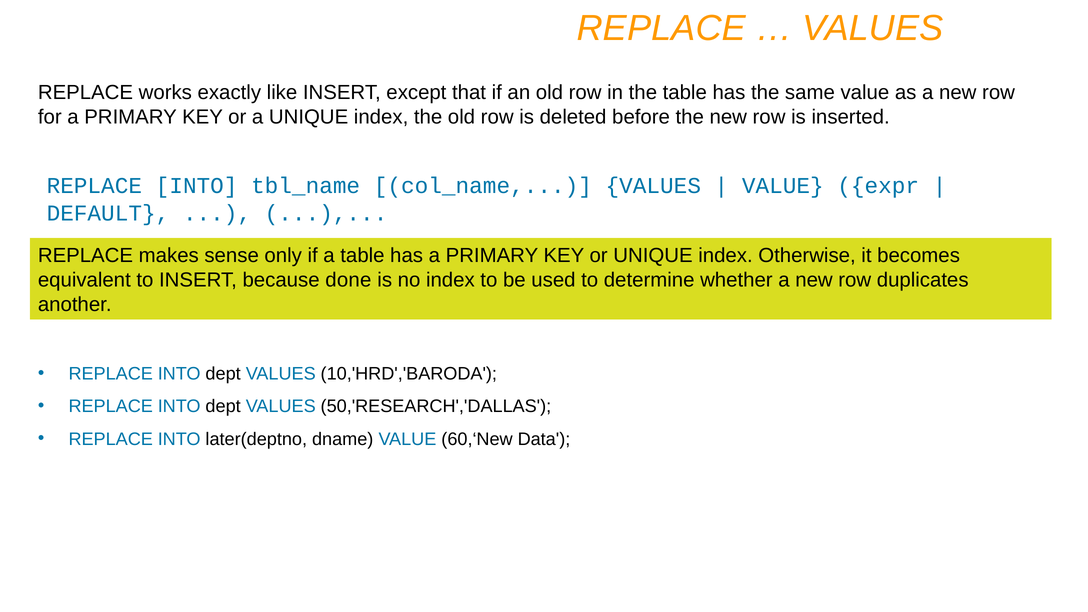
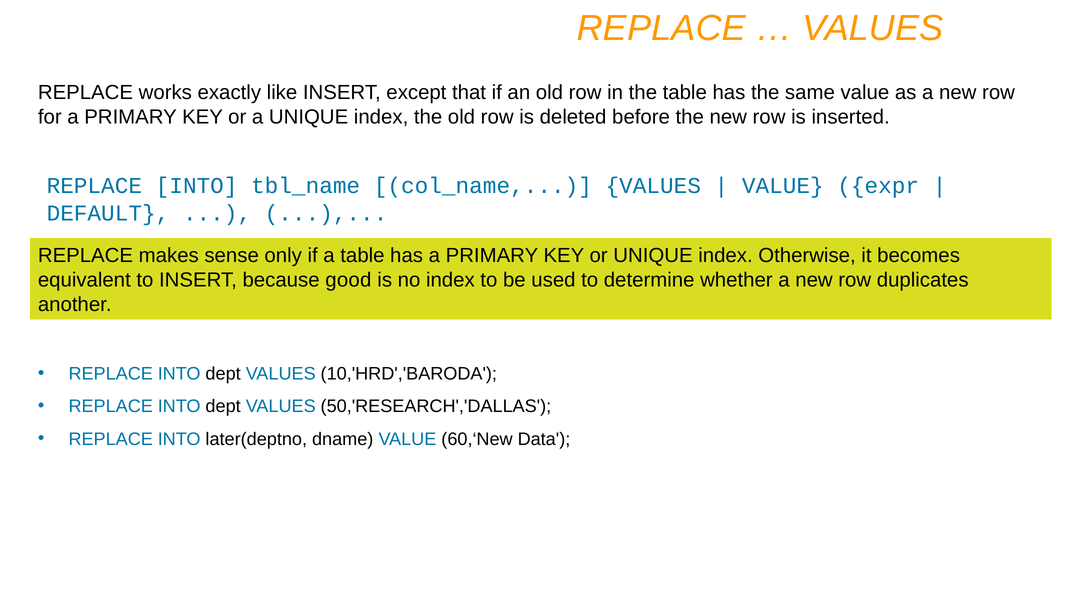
done: done -> good (348, 280)
